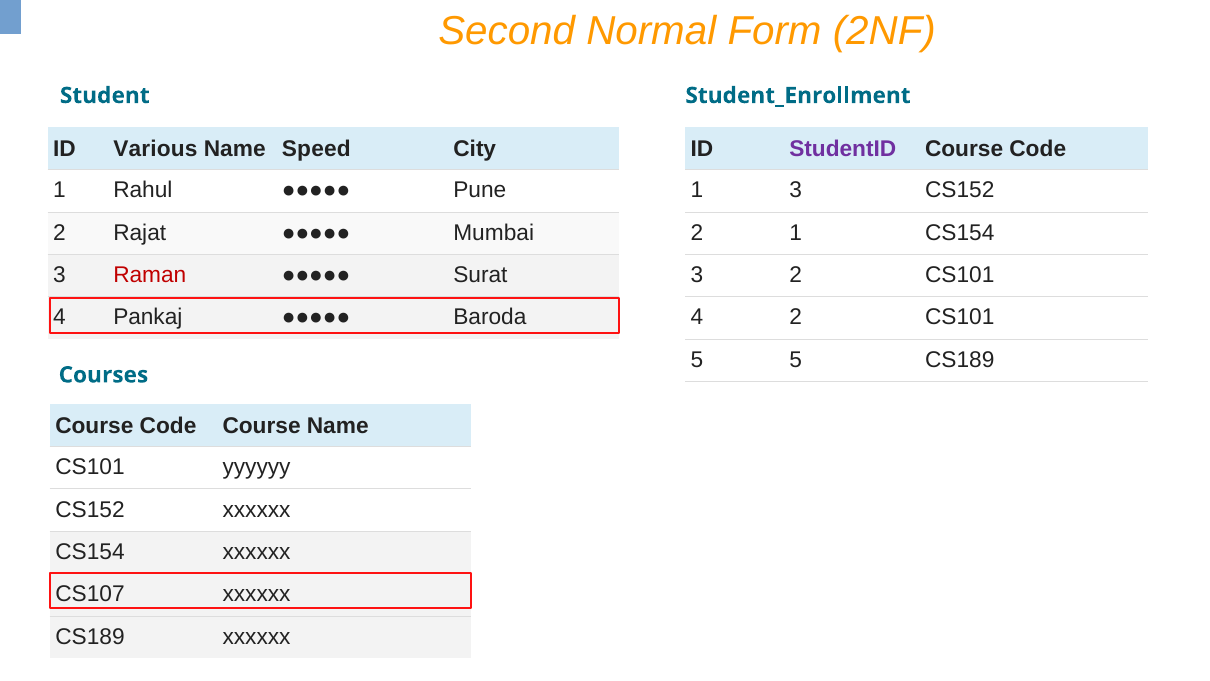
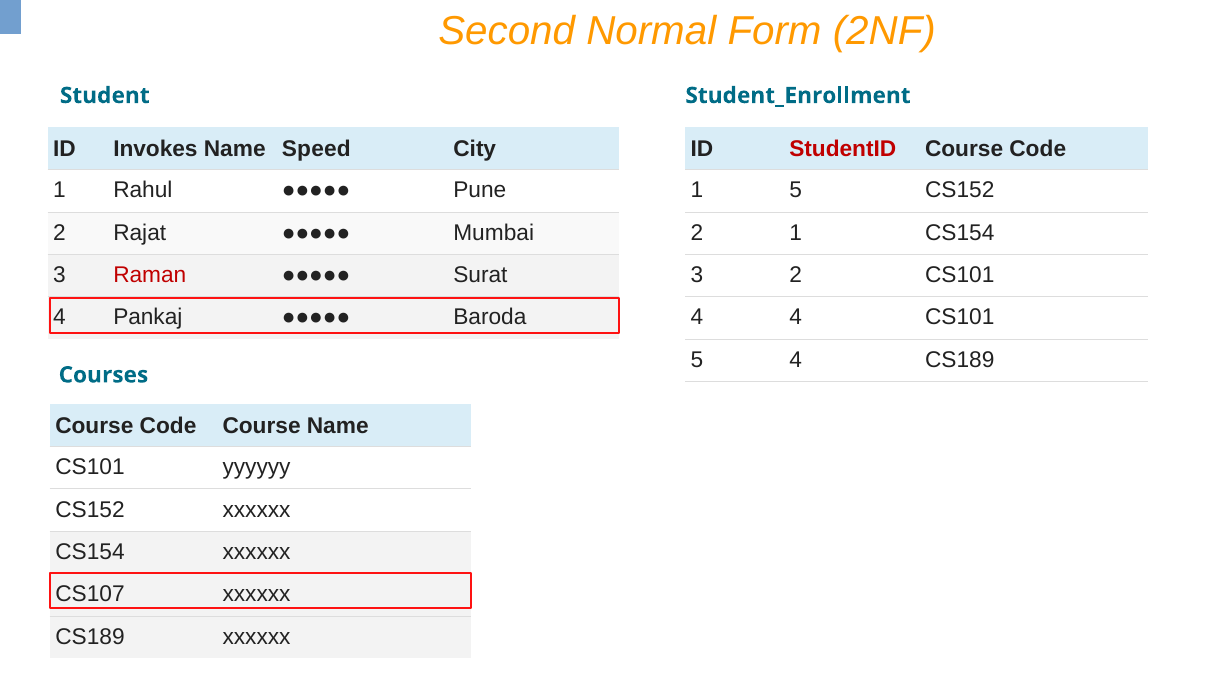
Various: Various -> Invokes (155, 149)
StudentID colour: purple -> red (843, 149)
1 3: 3 -> 5 (796, 190)
4 2: 2 -> 4 (796, 317)
5 5: 5 -> 4 (796, 359)
